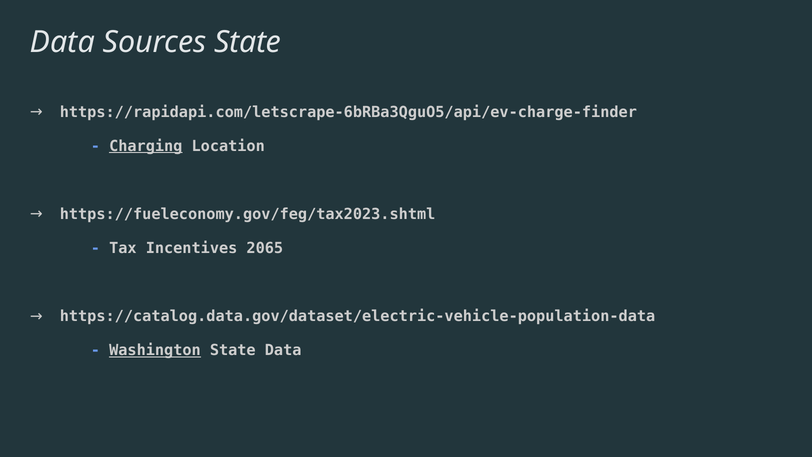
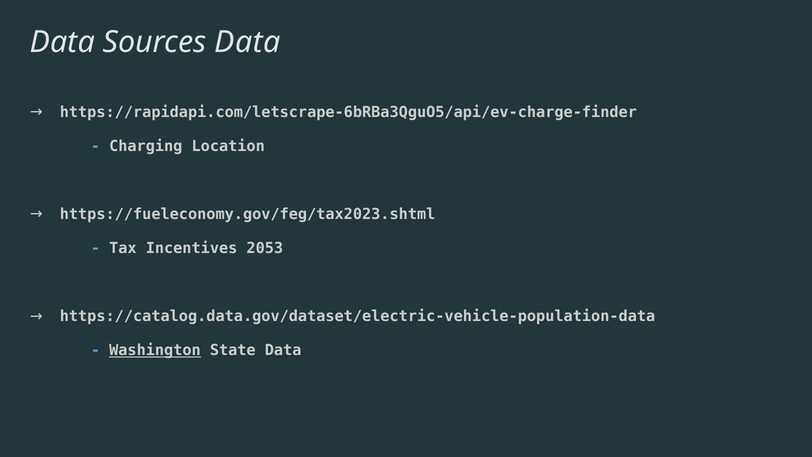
Sources State: State -> Data (247, 42)
Charging underline: present -> none (146, 146)
2065: 2065 -> 2053 (265, 248)
